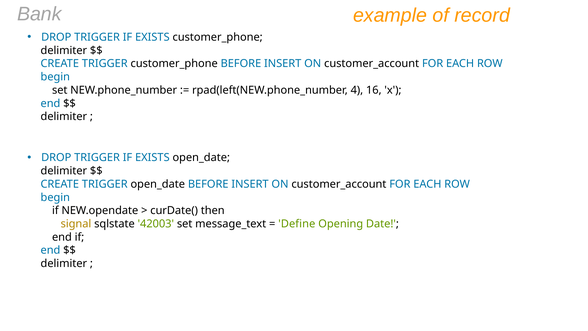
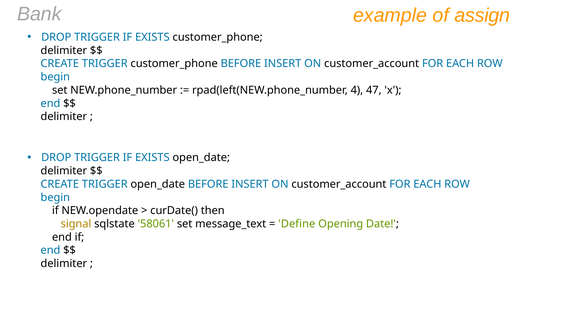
record: record -> assign (482, 15)
16: 16 -> 47 (374, 90)
42003: 42003 -> 58061 (156, 224)
